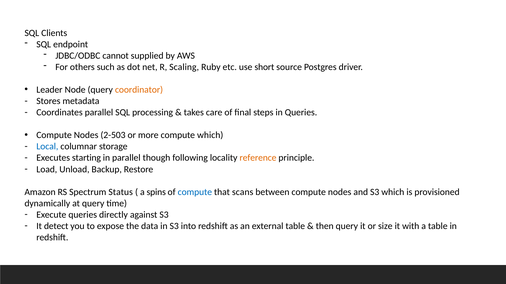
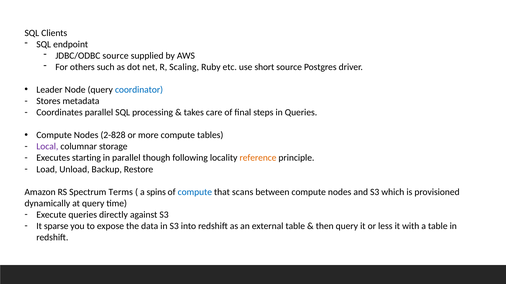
JDBC/ODBC cannot: cannot -> source (116, 56)
coordinator colour: orange -> blue (139, 90)
2-503: 2-503 -> 2-828 (113, 135)
compute which: which -> tables (210, 135)
Local colour: blue -> purple (47, 147)
Status: Status -> Terms (121, 192)
detect: detect -> sparse (56, 227)
size: size -> less (385, 227)
